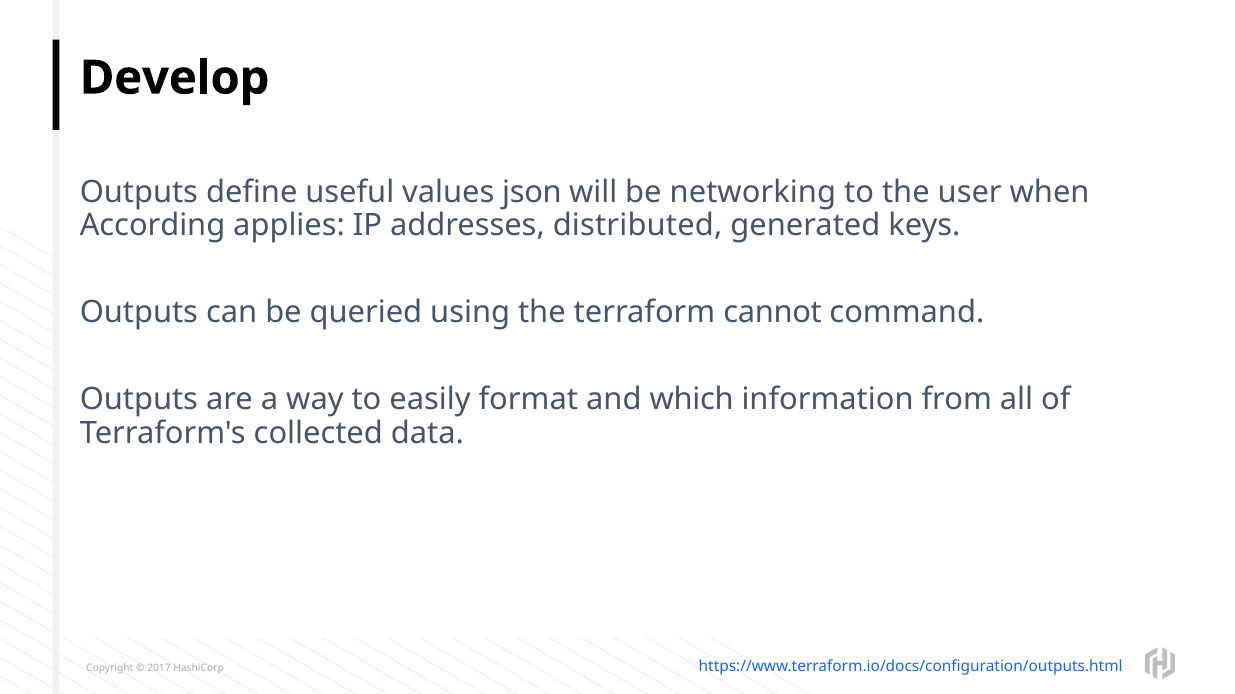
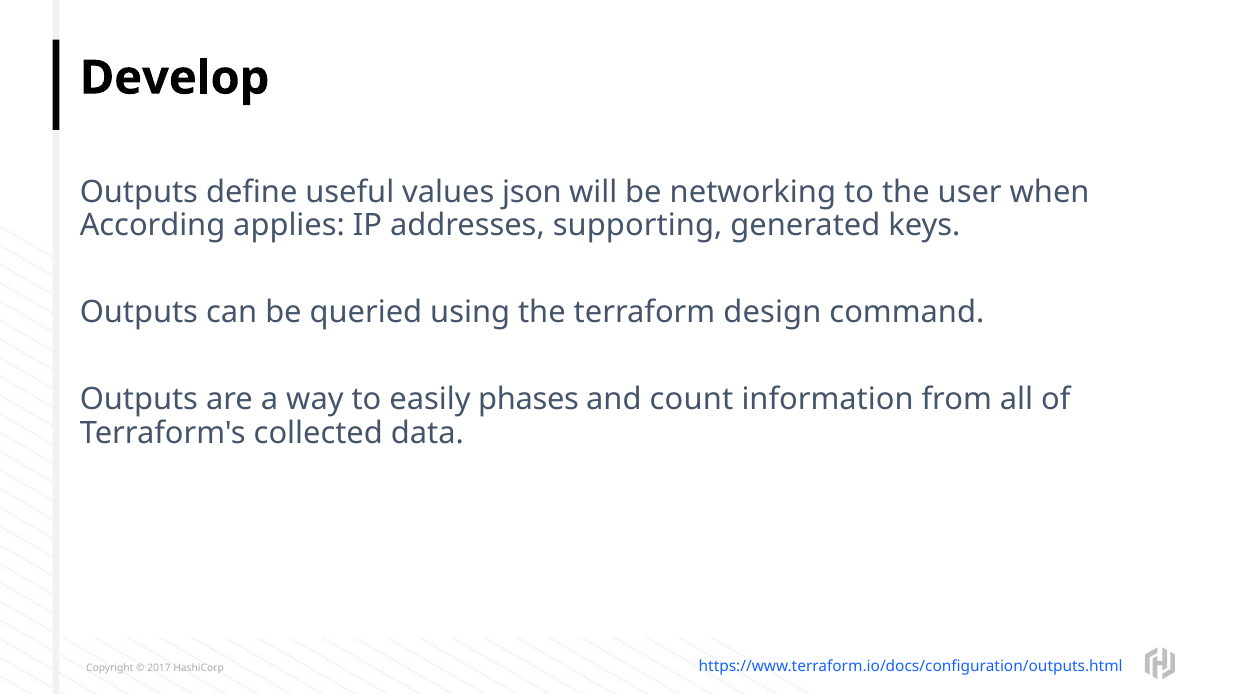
distributed: distributed -> supporting (638, 226)
cannot: cannot -> design (772, 313)
format: format -> phases (529, 400)
which: which -> count (691, 400)
